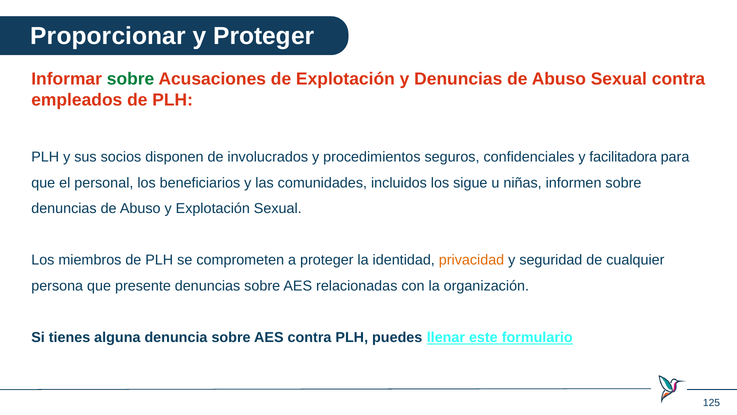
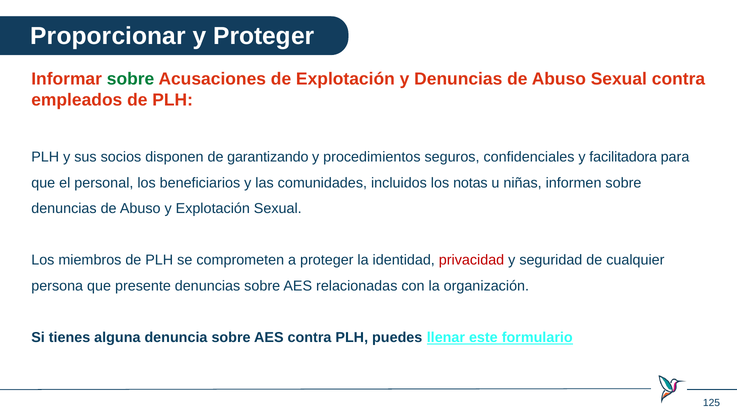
involucrados: involucrados -> garantizando (268, 157)
sigue: sigue -> notas (470, 183)
privacidad colour: orange -> red (472, 260)
